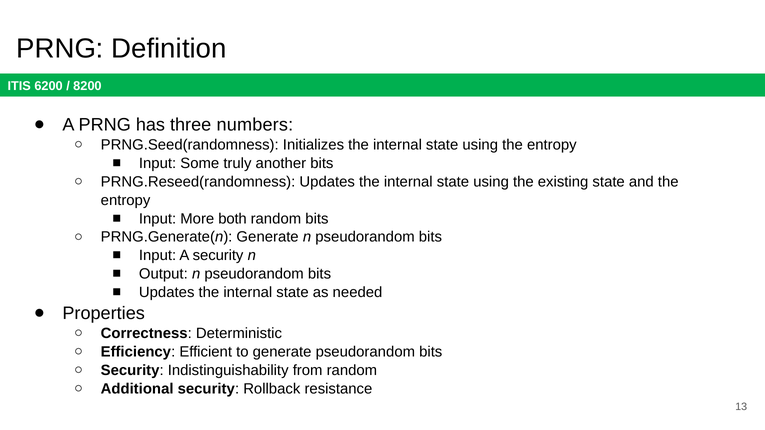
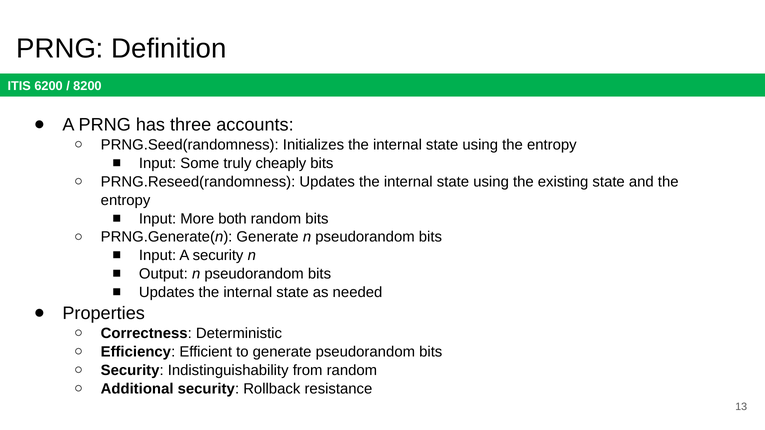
numbers: numbers -> accounts (255, 125)
another: another -> cheaply (281, 163)
